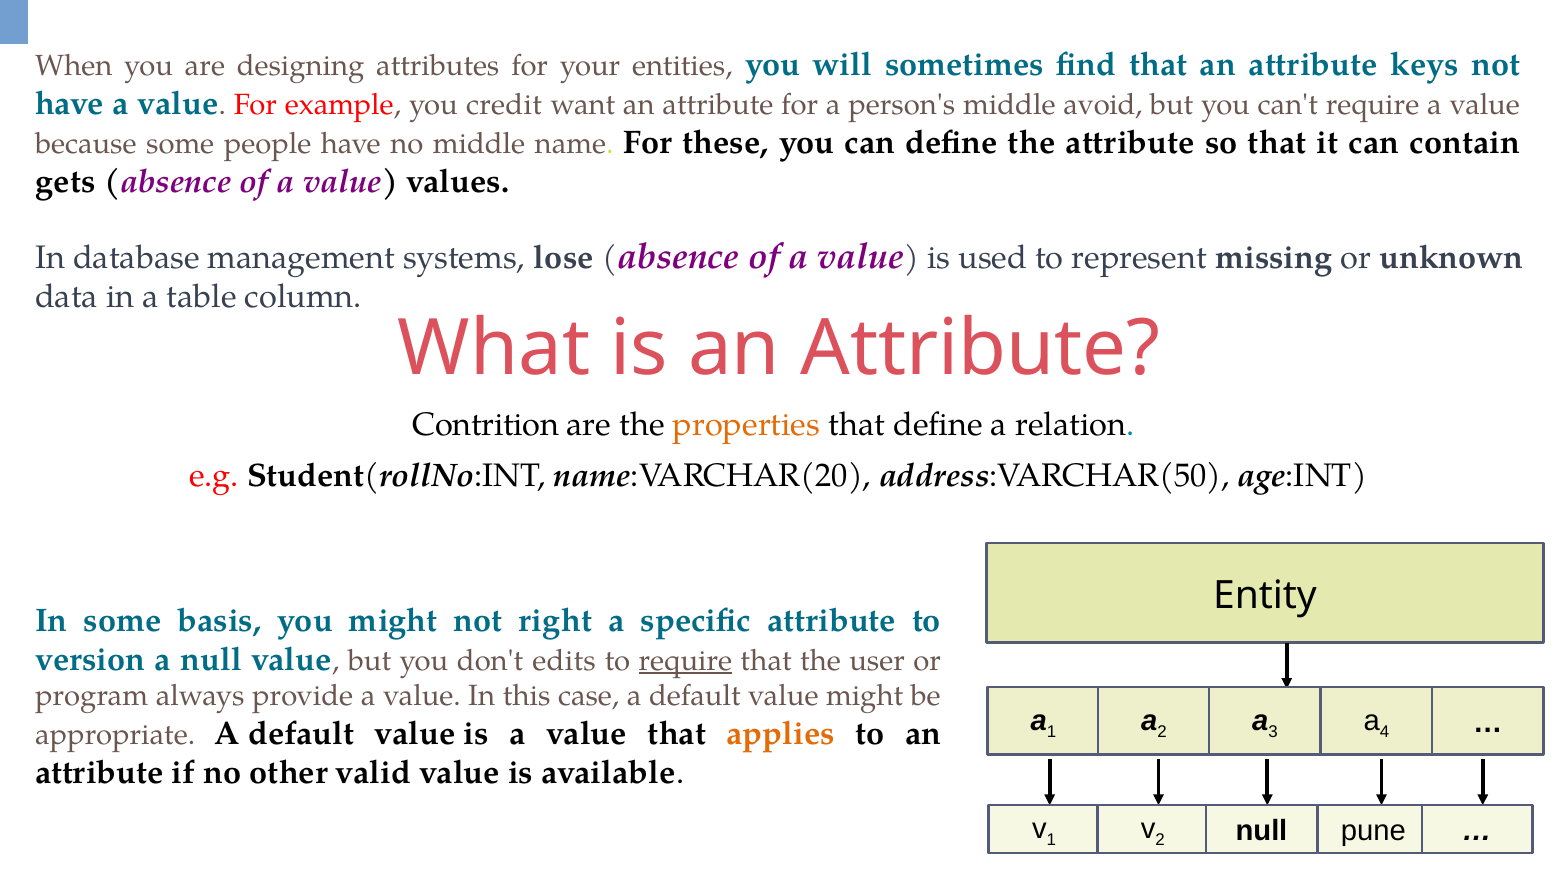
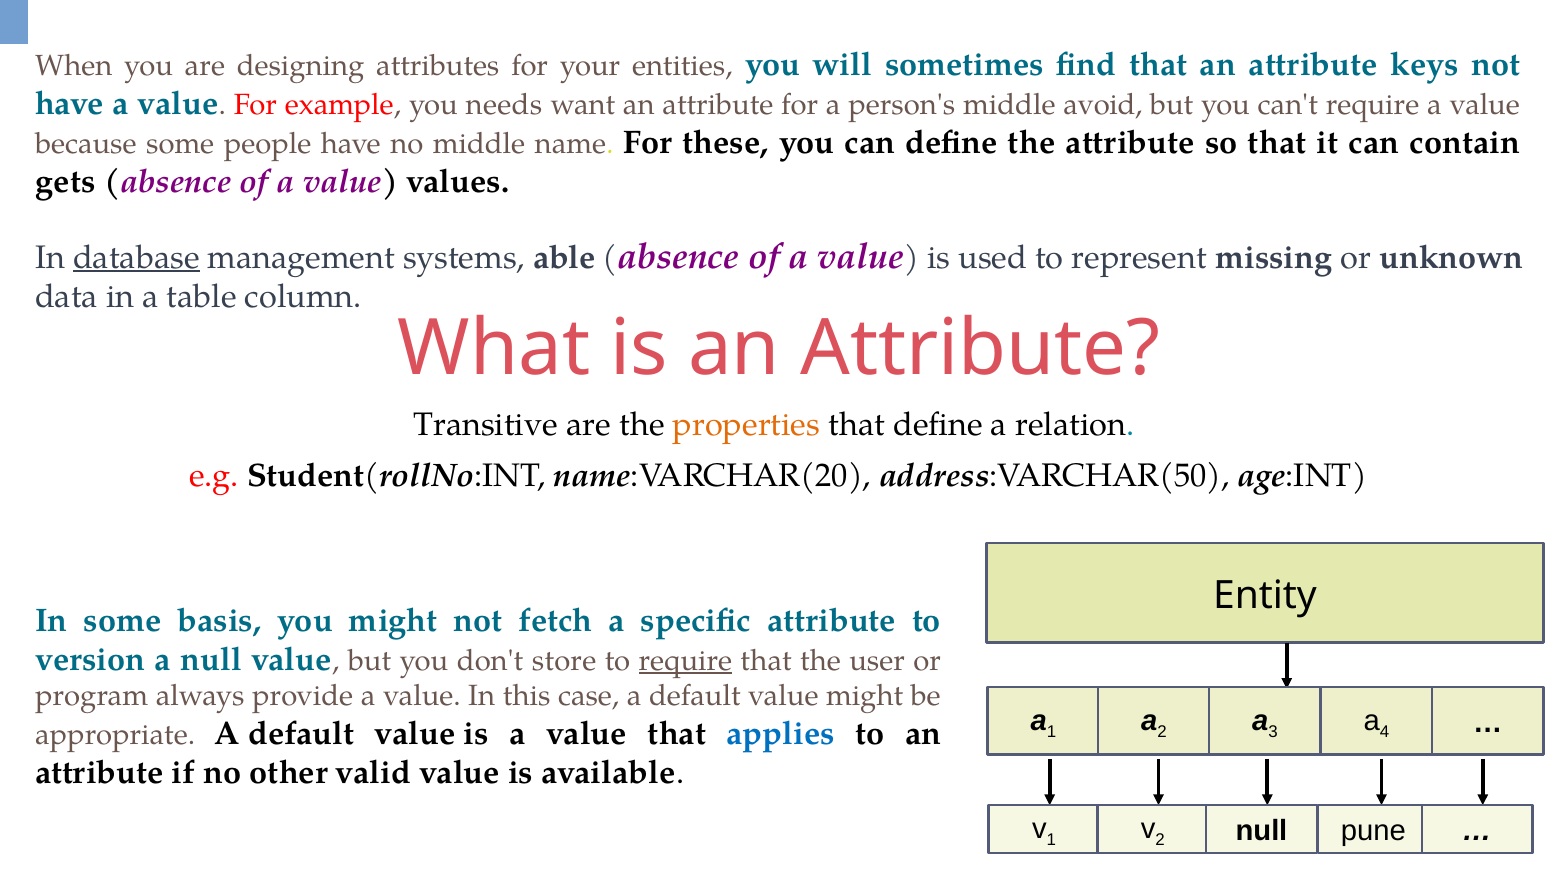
credit: credit -> needs (504, 105)
database underline: none -> present (136, 257)
lose: lose -> able (564, 257)
Contrition: Contrition -> Transitive (486, 425)
right: right -> fetch (556, 620)
edits: edits -> store (564, 660)
applies colour: orange -> blue (781, 733)
